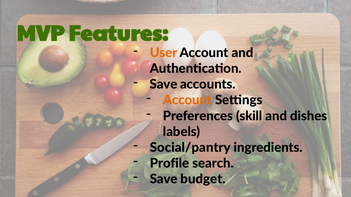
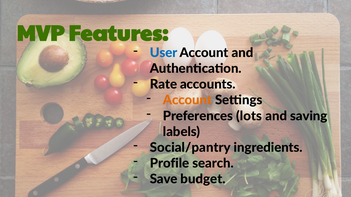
User colour: orange -> blue (163, 53)
Save: Save -> Rate (163, 85)
skill: skill -> lots (249, 116)
dishes: dishes -> saving (309, 116)
